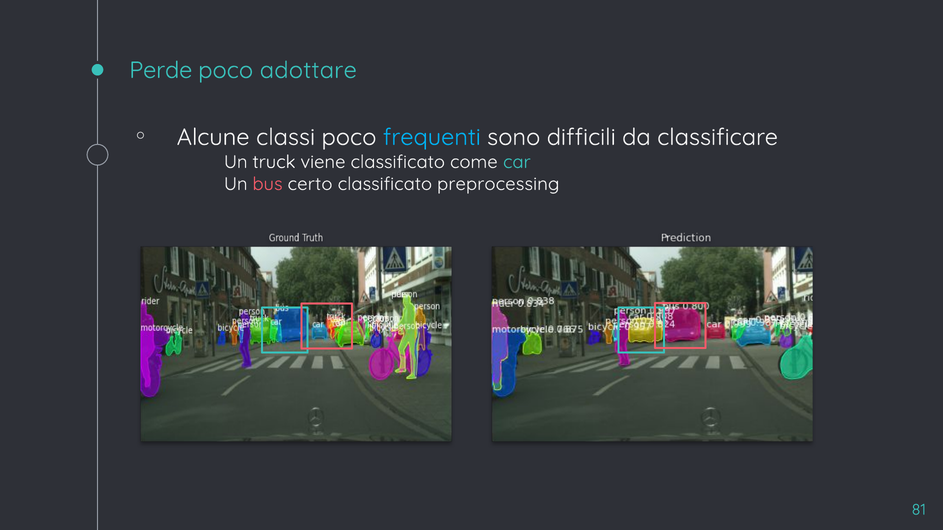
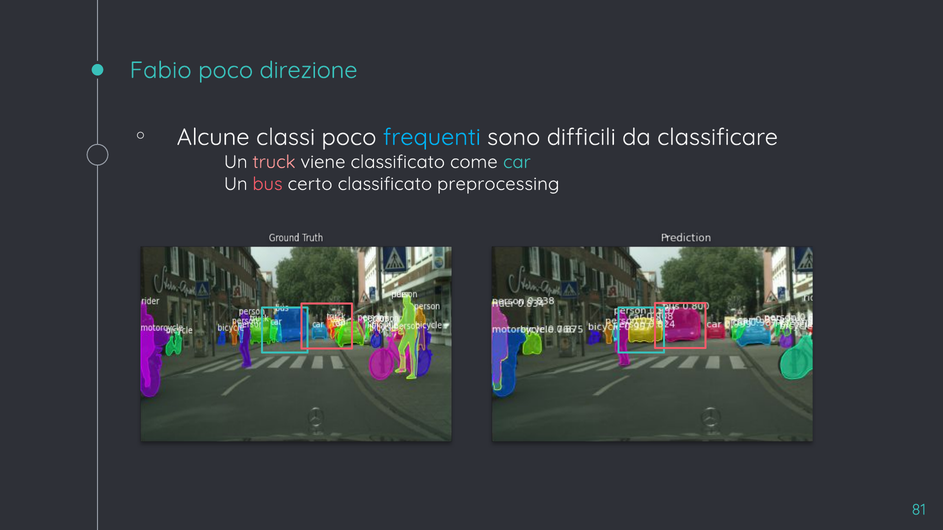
Perde: Perde -> Fabio (161, 70)
adottare: adottare -> direzione (309, 70)
truck colour: white -> pink (274, 162)
